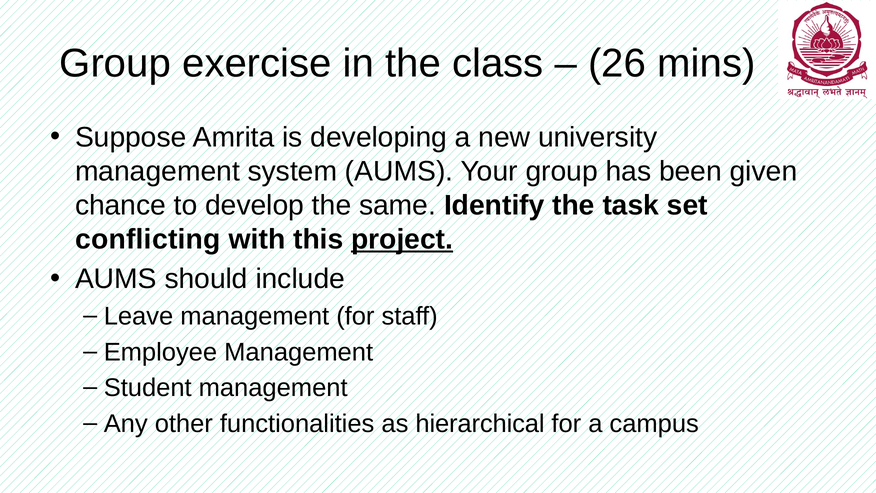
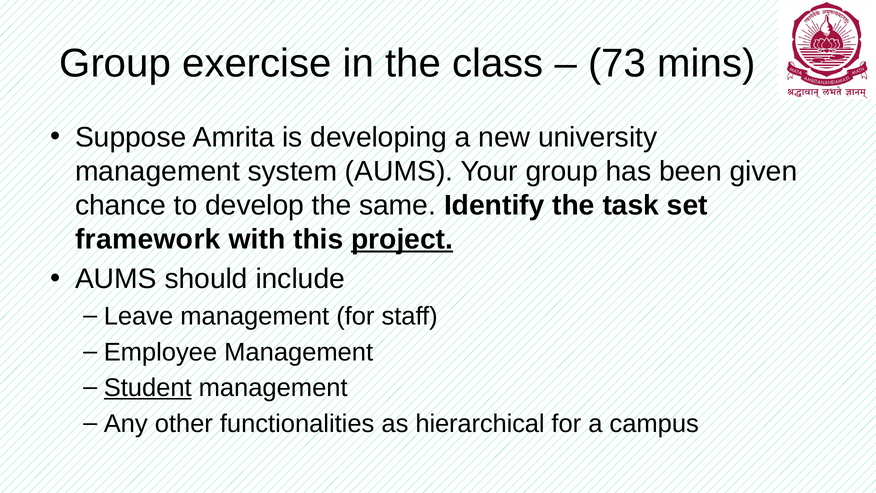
26: 26 -> 73 (617, 64)
conflicting: conflicting -> framework (148, 239)
Student underline: none -> present (148, 388)
